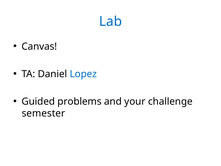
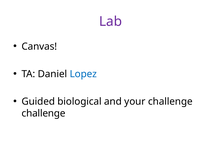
Lab colour: blue -> purple (111, 21)
problems: problems -> biological (80, 101)
semester: semester -> challenge (44, 113)
